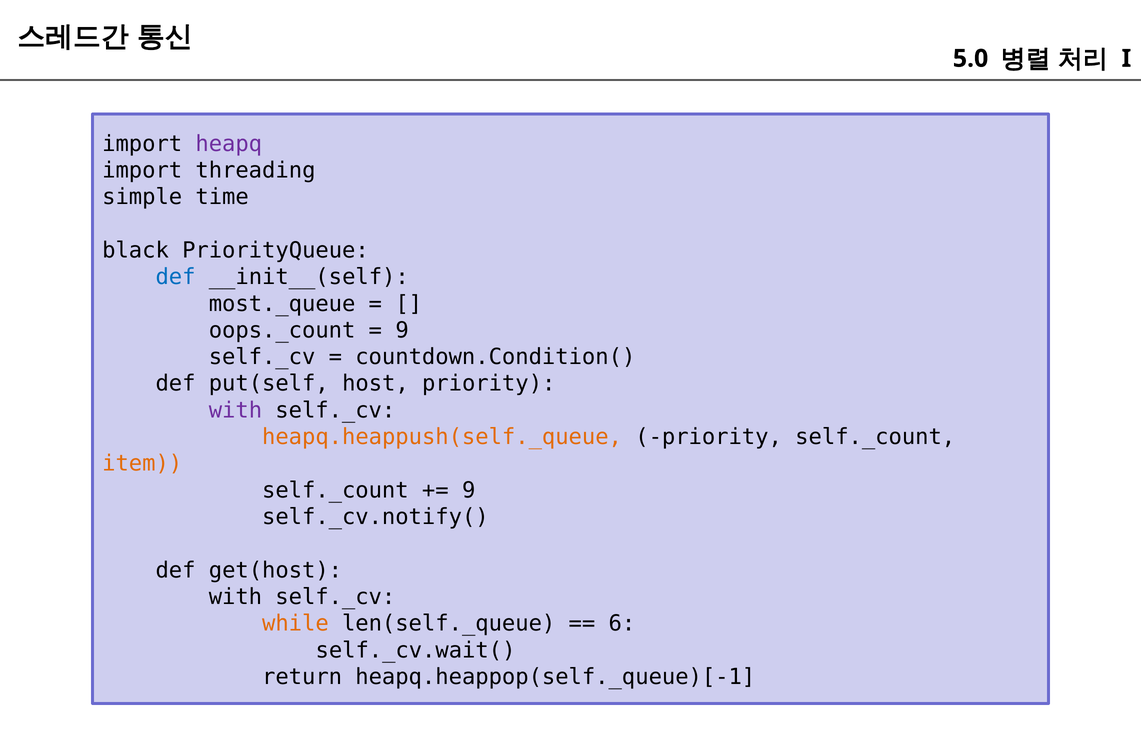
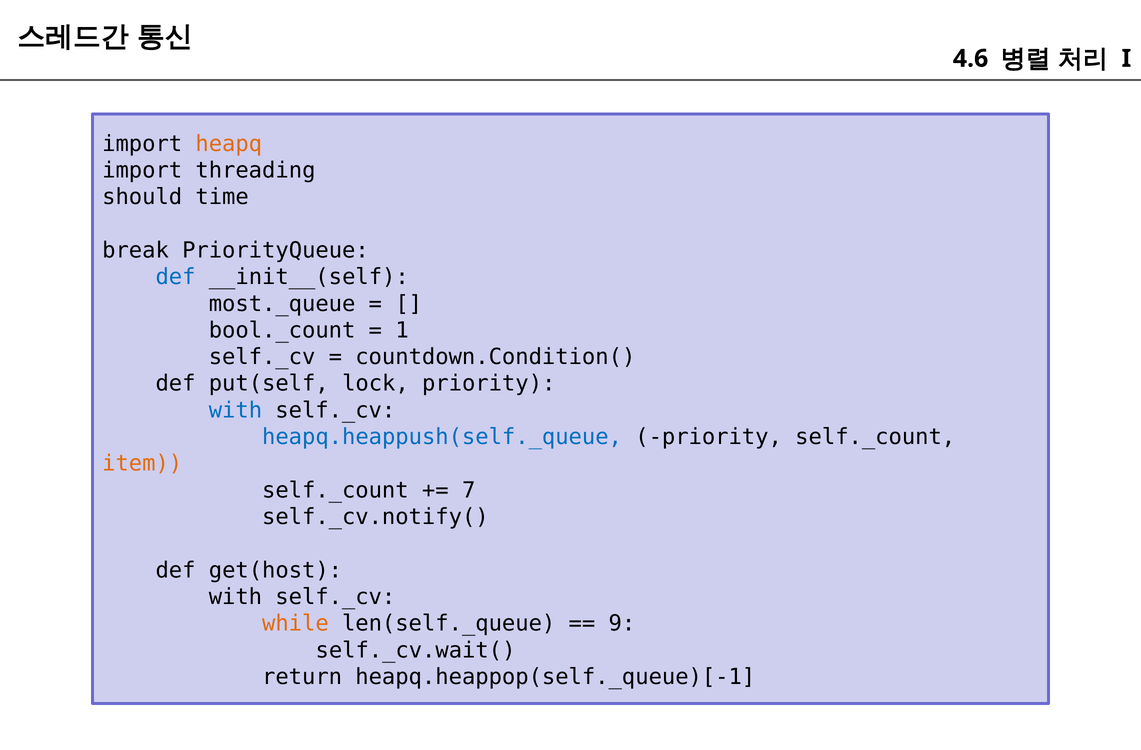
5.0: 5.0 -> 4.6 (971, 58)
heapq colour: purple -> orange (229, 144)
simple: simple -> should (142, 197)
black: black -> break (136, 250)
oops._count: oops._count -> bool._count (282, 330)
9: 9 -> 1 (402, 330)
host: host -> lock (375, 383)
with colour: purple -> blue (235, 410)
heapq.heappush(self._queue colour: orange -> blue (442, 437)
9: 9 -> 7 (469, 490)
6: 6 -> 9 (622, 623)
